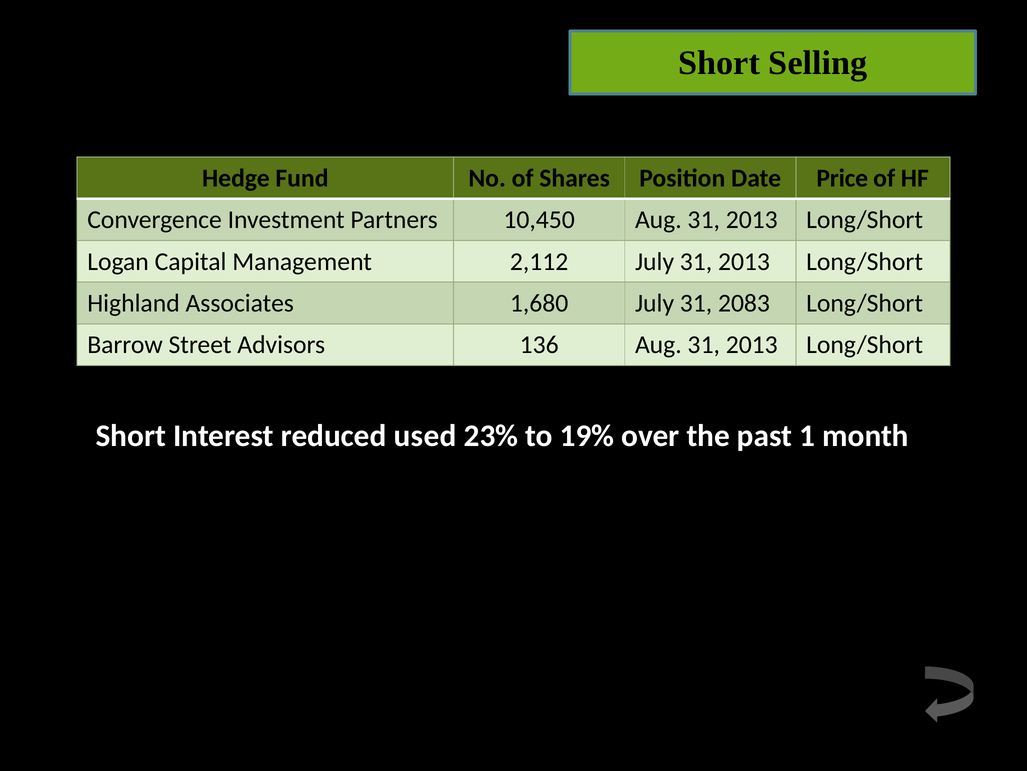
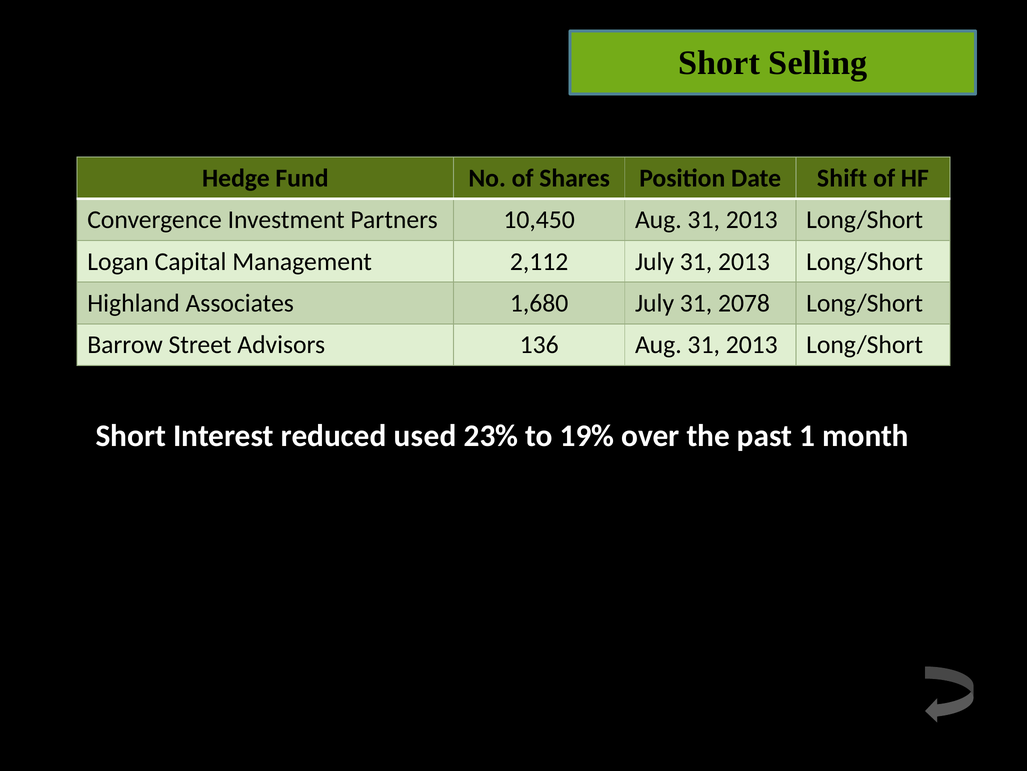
Price: Price -> Shift (842, 178)
2083: 2083 -> 2078 (744, 303)
